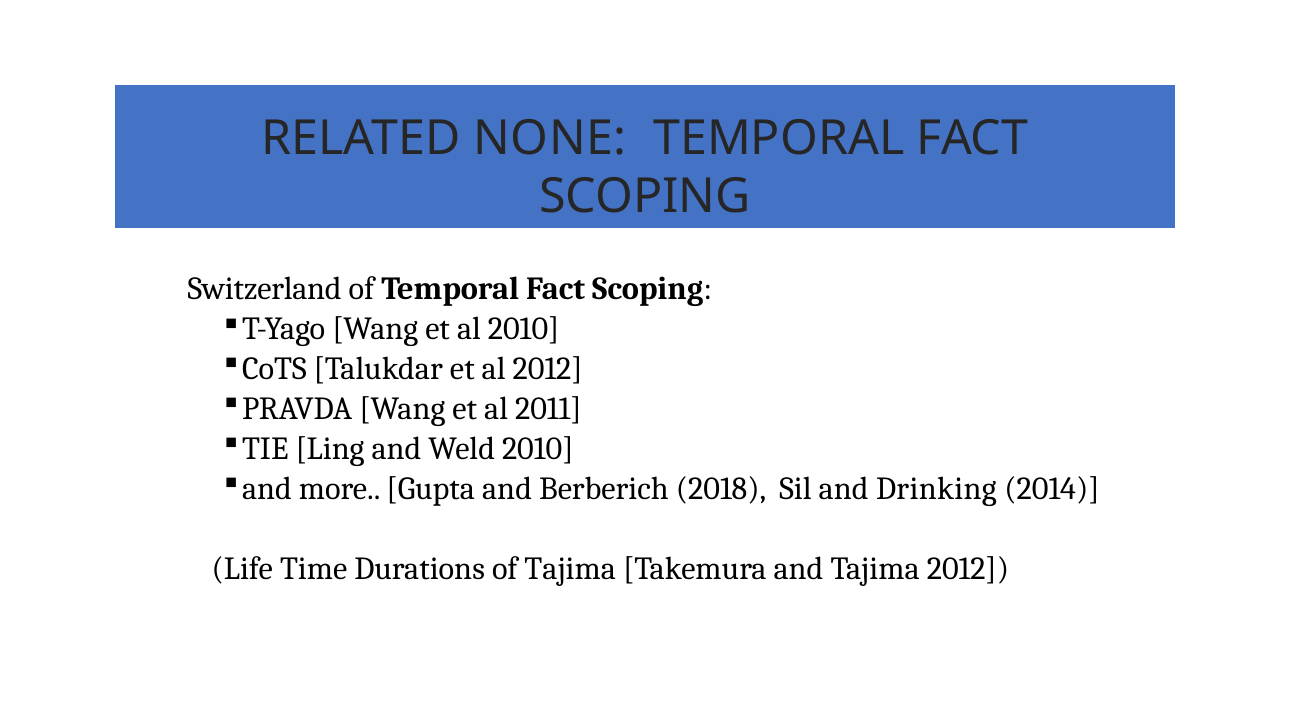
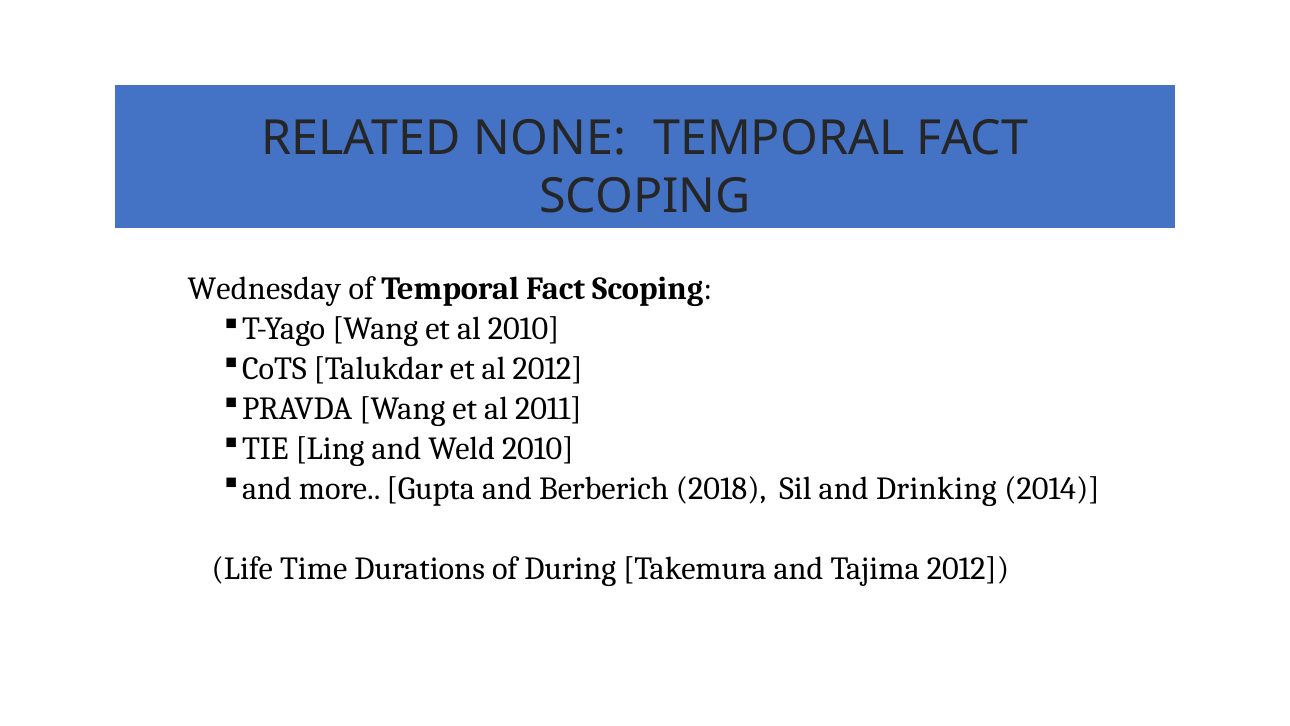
Switzerland: Switzerland -> Wednesday (264, 289)
of Tajima: Tajima -> During (570, 568)
